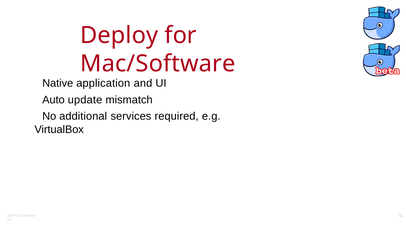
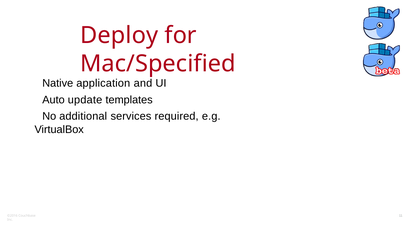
Mac/Software: Mac/Software -> Mac/Specified (158, 64)
mismatch: mismatch -> templates (129, 99)
